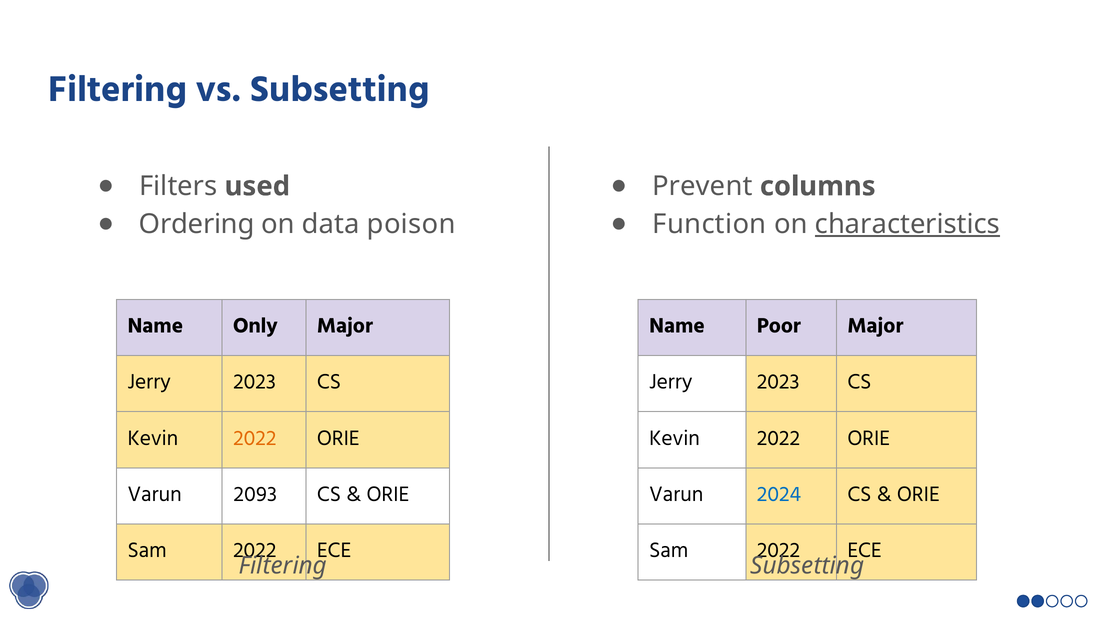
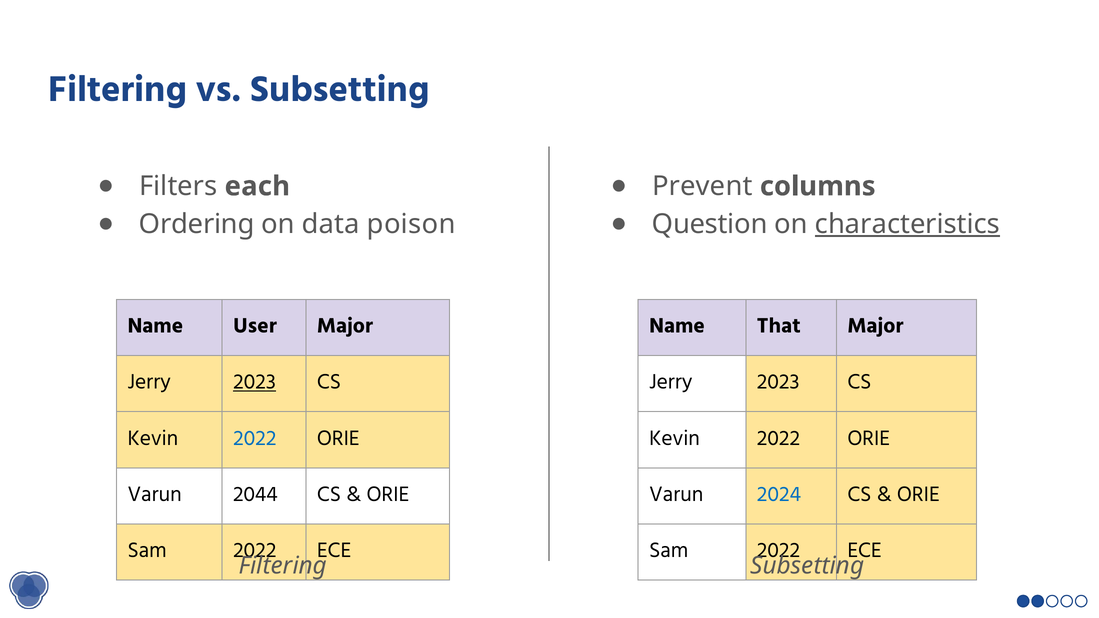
used: used -> each (257, 186)
Function: Function -> Question (710, 224)
Only: Only -> User (255, 326)
Poor: Poor -> That (779, 326)
2023 underline: none -> present (255, 382)
2022 colour: orange -> blue (255, 438)
2093: 2093 -> 2044 (255, 494)
